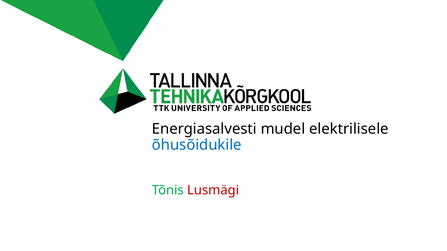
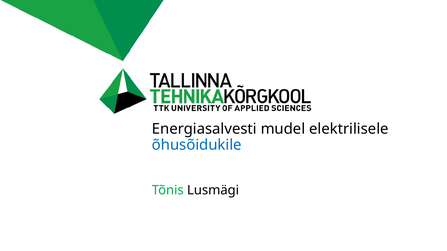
Lusmägi colour: red -> black (213, 191)
